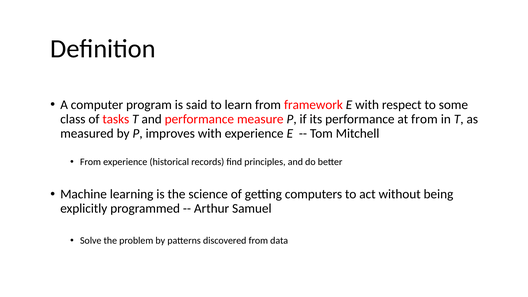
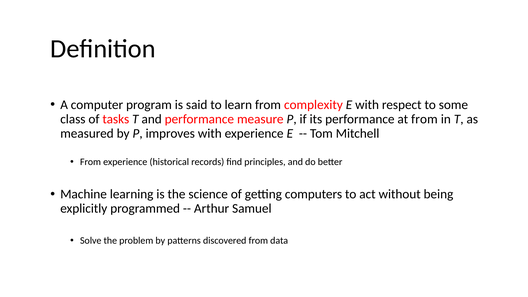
framework: framework -> complexity (313, 105)
